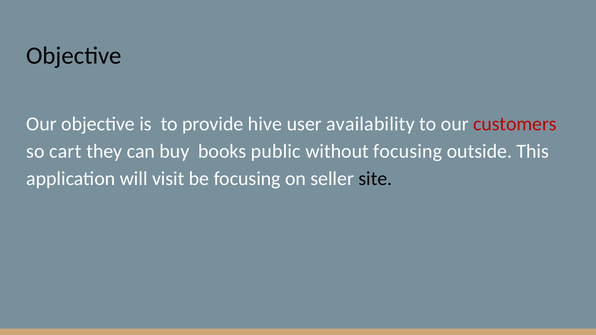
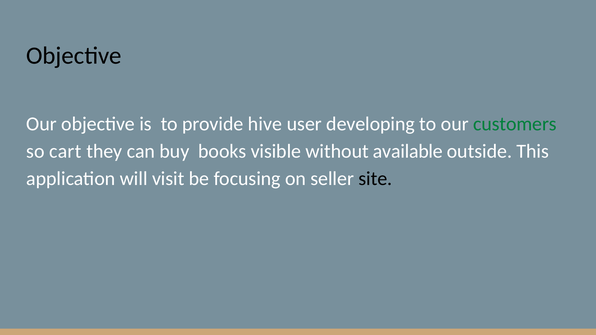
availability: availability -> developing (371, 124)
customers colour: red -> green (515, 124)
public: public -> visible (276, 151)
without focusing: focusing -> available (408, 151)
